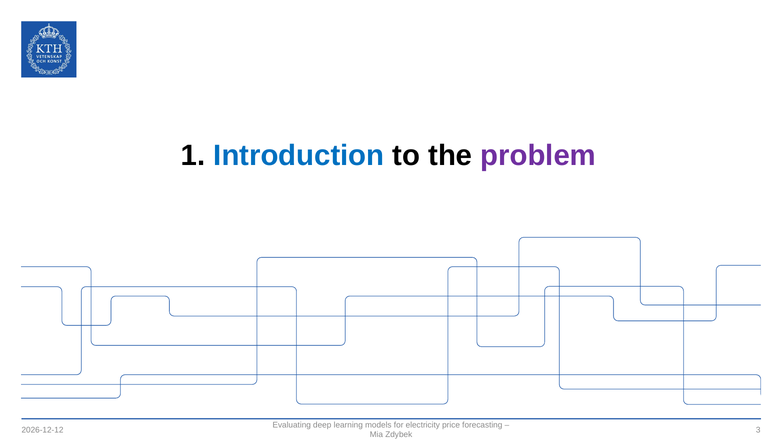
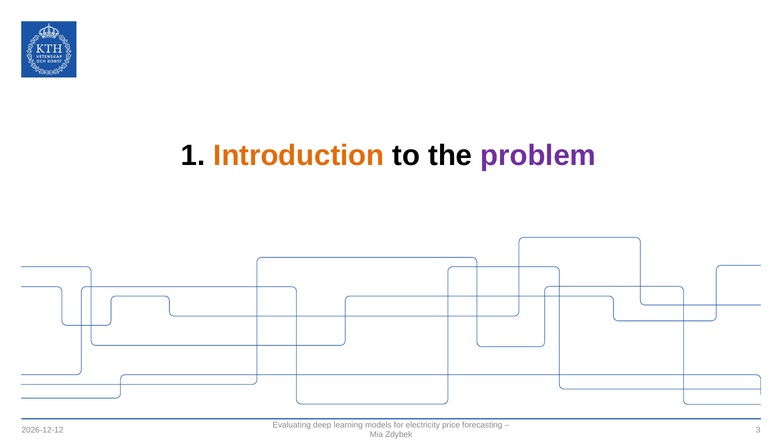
Introduction colour: blue -> orange (299, 156)
